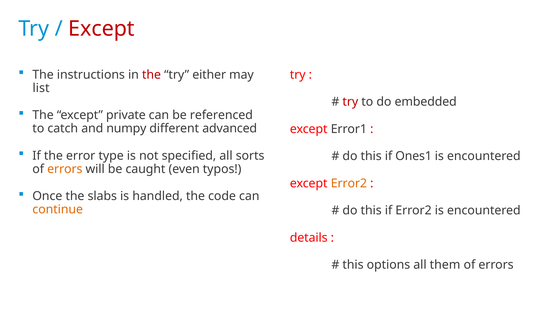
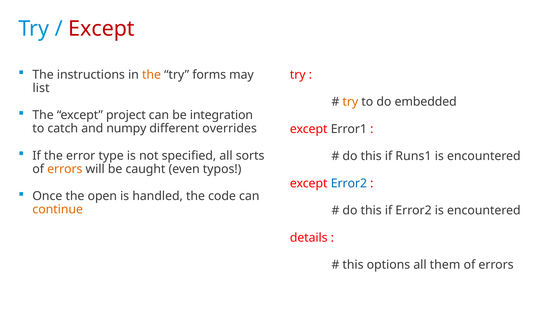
the colour: red -> orange (151, 75)
either: either -> forms (209, 75)
try colour: red -> orange (350, 102)
private: private -> project (126, 115)
referenced: referenced -> integration (221, 115)
advanced: advanced -> overrides (230, 128)
Ones1: Ones1 -> Runs1 (413, 156)
Error2 colour: orange -> blue (349, 183)
slabs: slabs -> open (102, 196)
